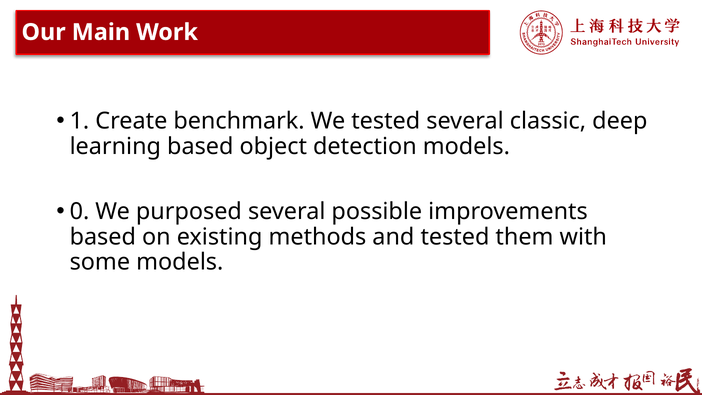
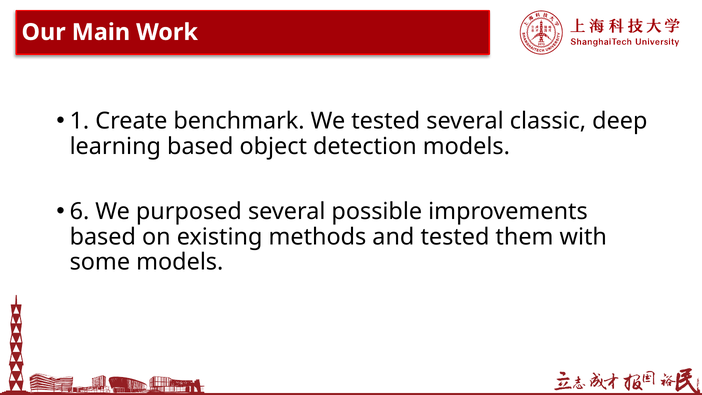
0: 0 -> 6 (79, 212)
